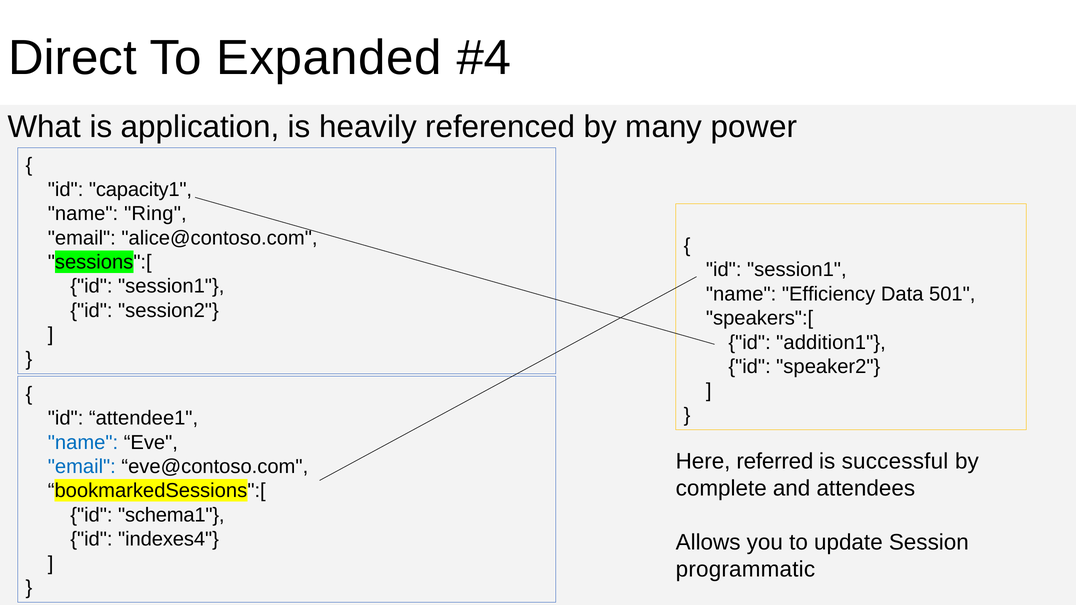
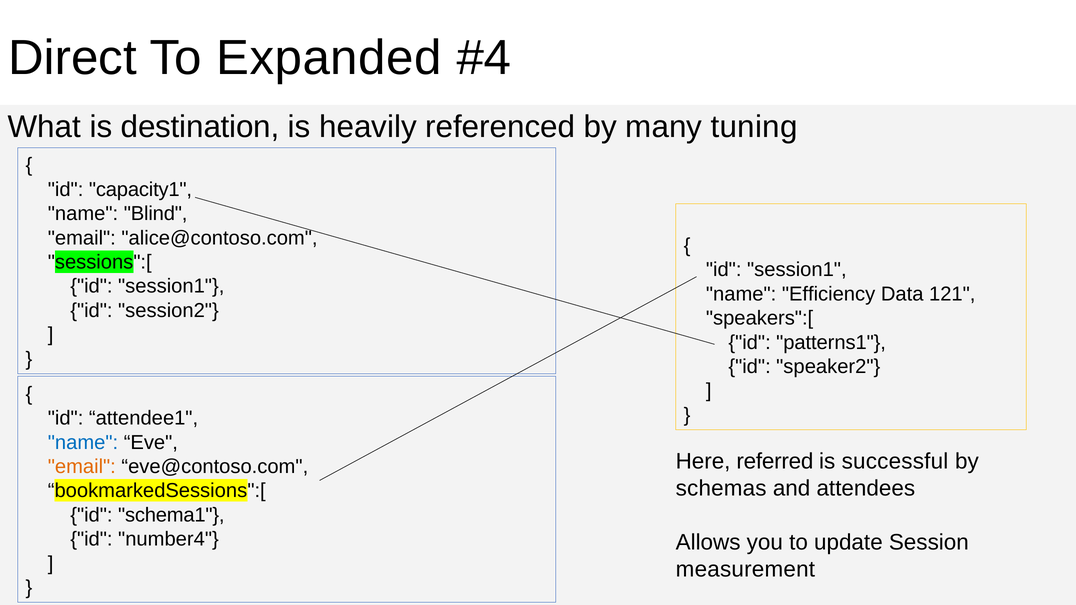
application: application -> destination (200, 127)
power: power -> tuning (754, 127)
Ring: Ring -> Blind (156, 214)
501: 501 -> 121 (952, 294)
addition1: addition1 -> patterns1 (831, 343)
email colour: blue -> orange (82, 467)
complete: complete -> schemas (721, 489)
indexes4: indexes4 -> number4 (168, 539)
programmatic: programmatic -> measurement (745, 569)
